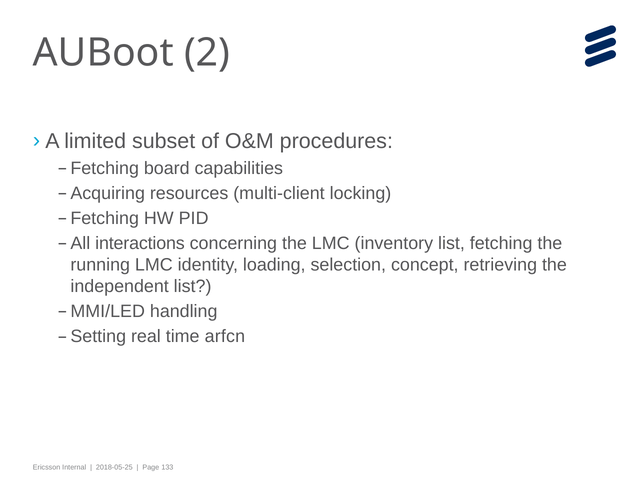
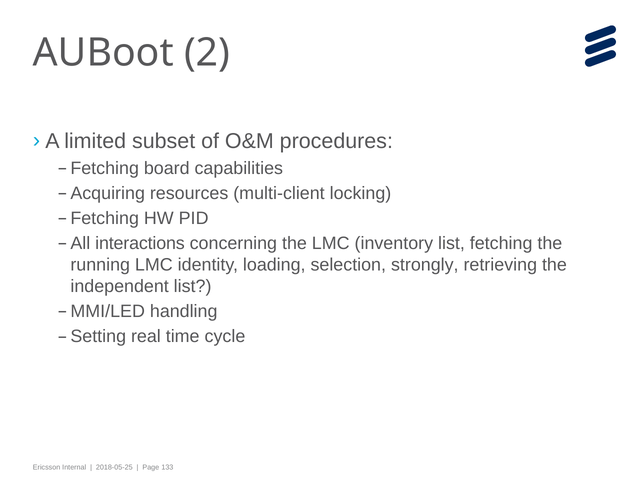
concept: concept -> strongly (425, 264)
arfcn: arfcn -> cycle (225, 336)
